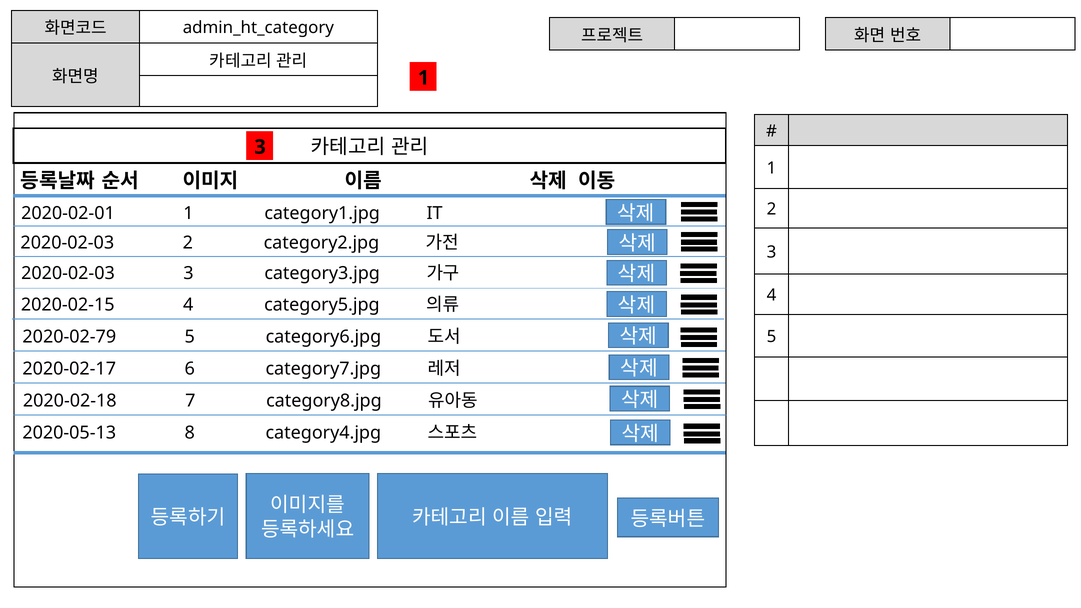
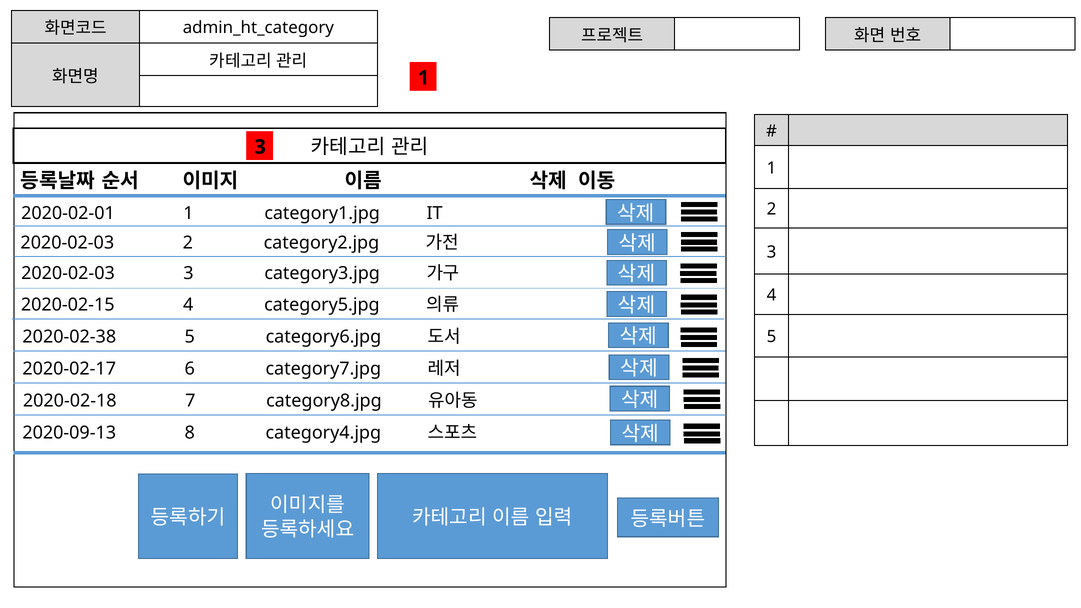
2020-02-79: 2020-02-79 -> 2020-02-38 (69, 337)
2020-05-13: 2020-05-13 -> 2020-09-13 (69, 433)
